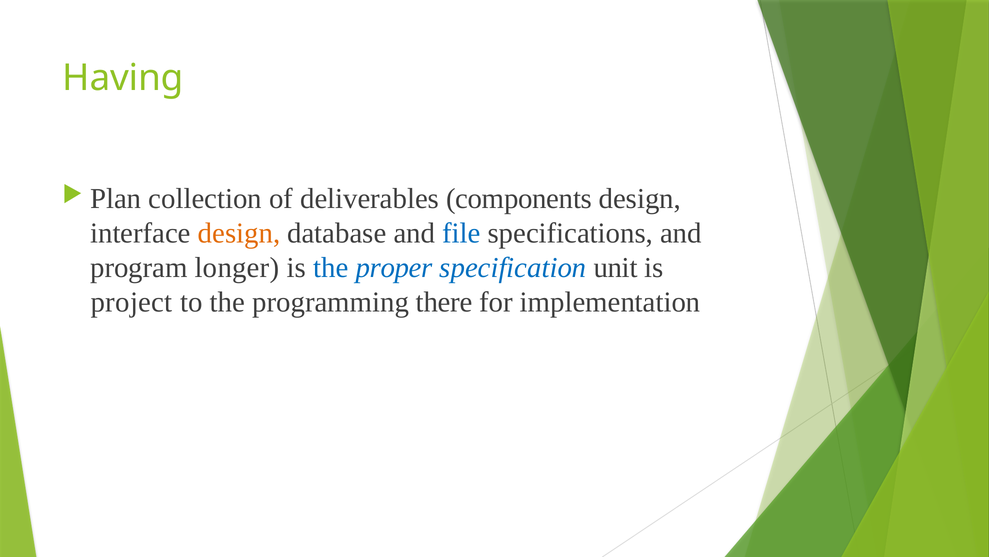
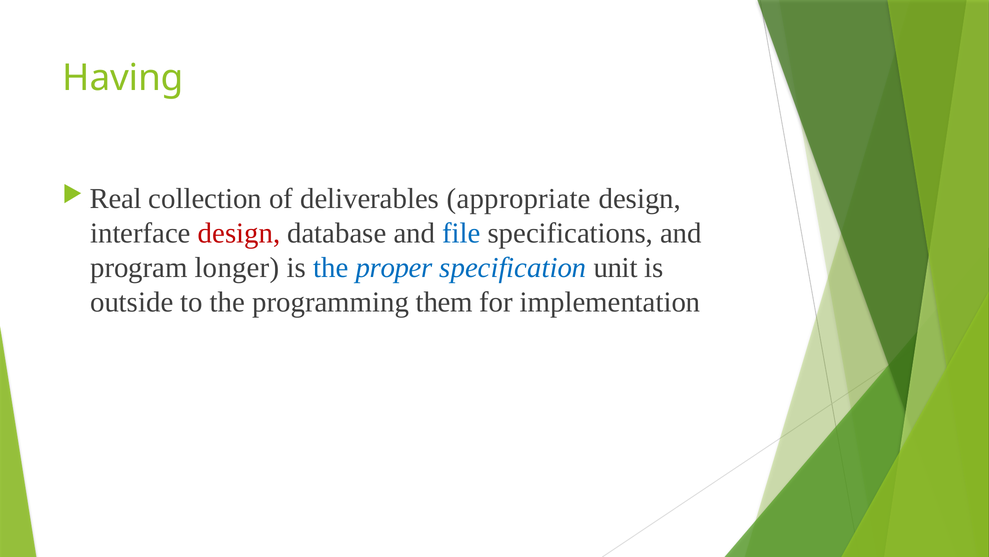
Plan: Plan -> Real (116, 198)
components: components -> appropriate (519, 198)
design colour: orange -> red (239, 233)
project: project -> outside (132, 302)
there: there -> them (444, 302)
